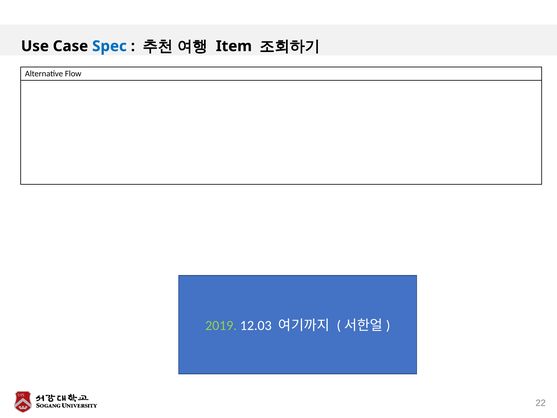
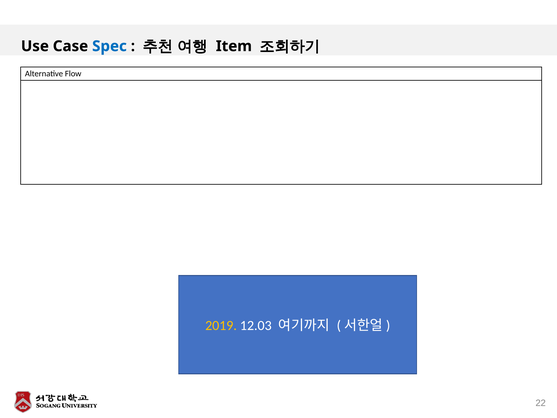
2019 colour: light green -> yellow (221, 325)
